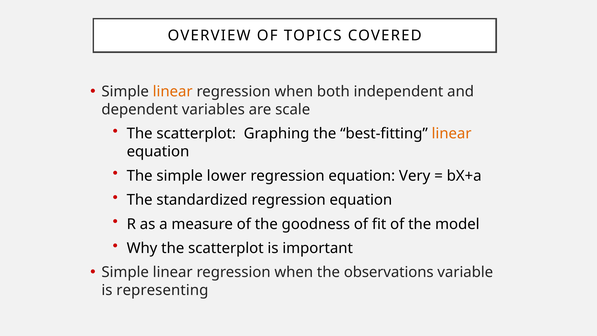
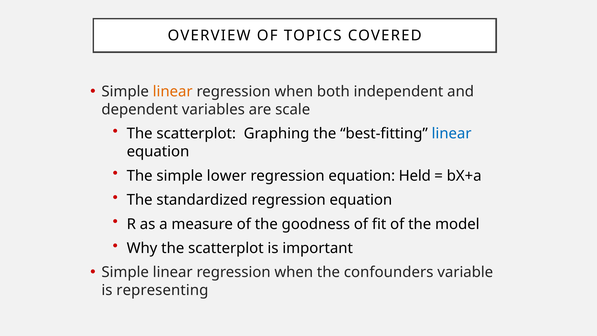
linear colour: orange -> blue (452, 134)
Very: Very -> Held (415, 176)
observations: observations -> confounders (389, 272)
